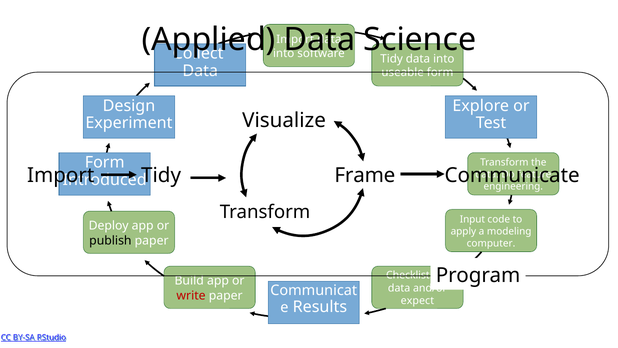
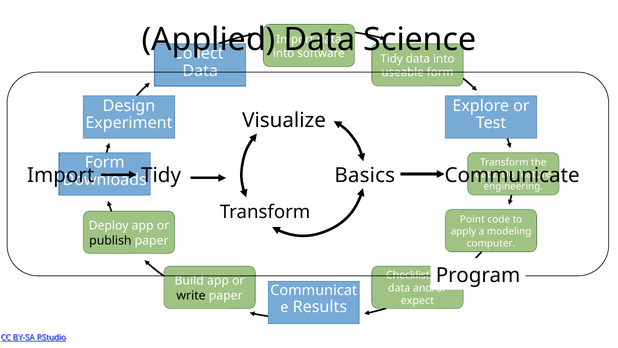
Frame: Frame -> Basics (365, 175)
Introduced: Introduced -> Downloads (105, 180)
Input: Input -> Point (472, 219)
write colour: red -> black (191, 295)
